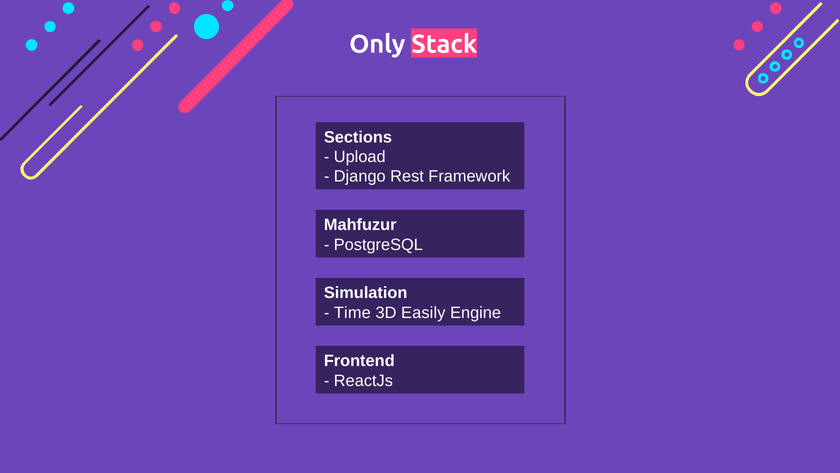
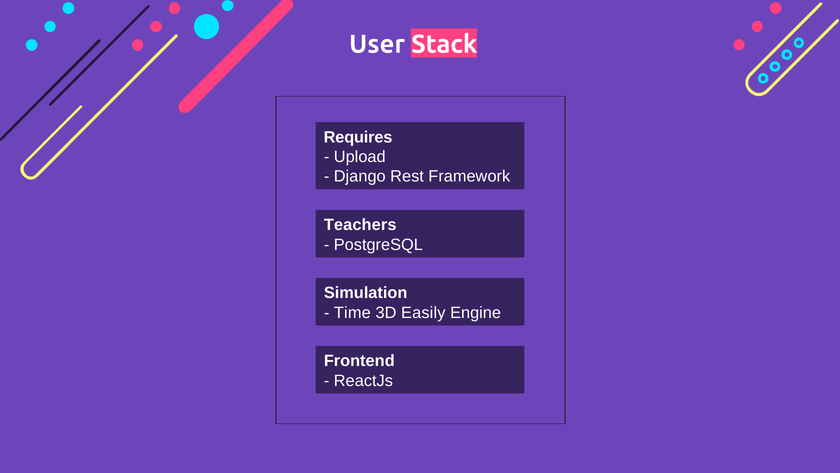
Only: Only -> User (377, 44)
Sections: Sections -> Requires (358, 137)
Mahfuzur: Mahfuzur -> Teachers (360, 225)
